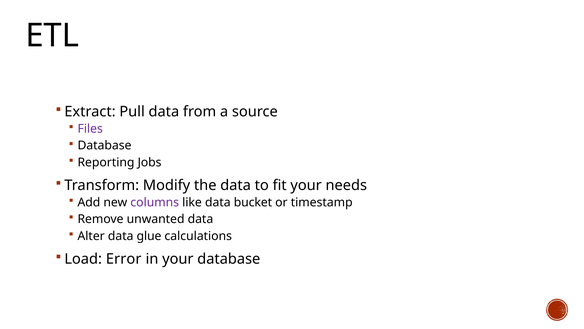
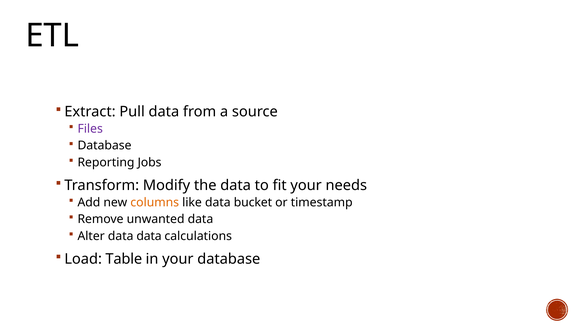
columns colour: purple -> orange (155, 202)
data glue: glue -> data (149, 236)
Error: Error -> Table (124, 259)
